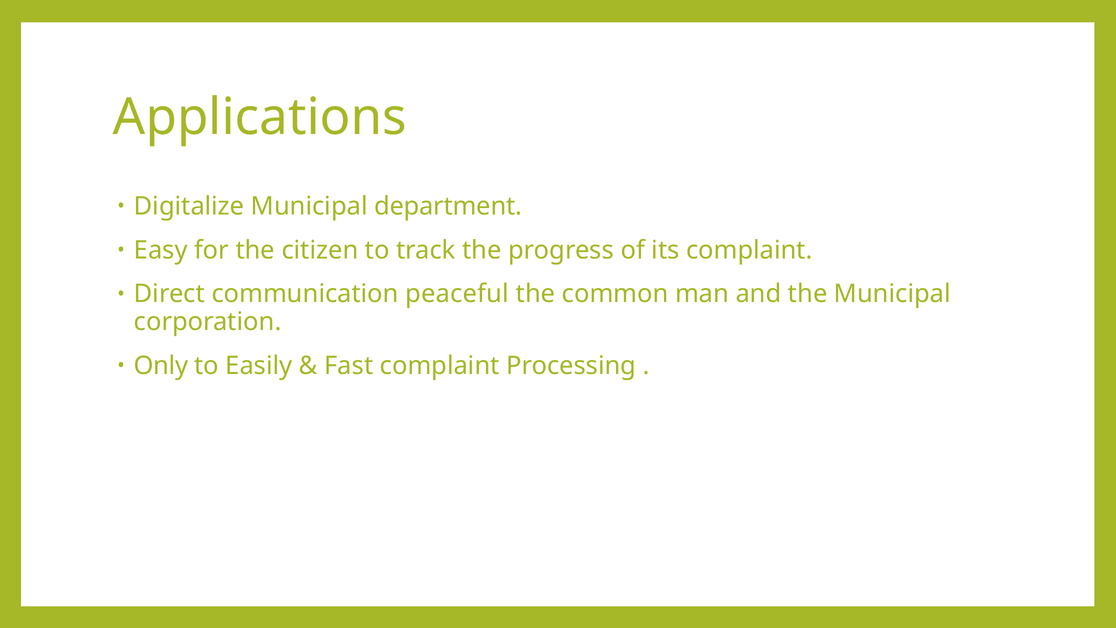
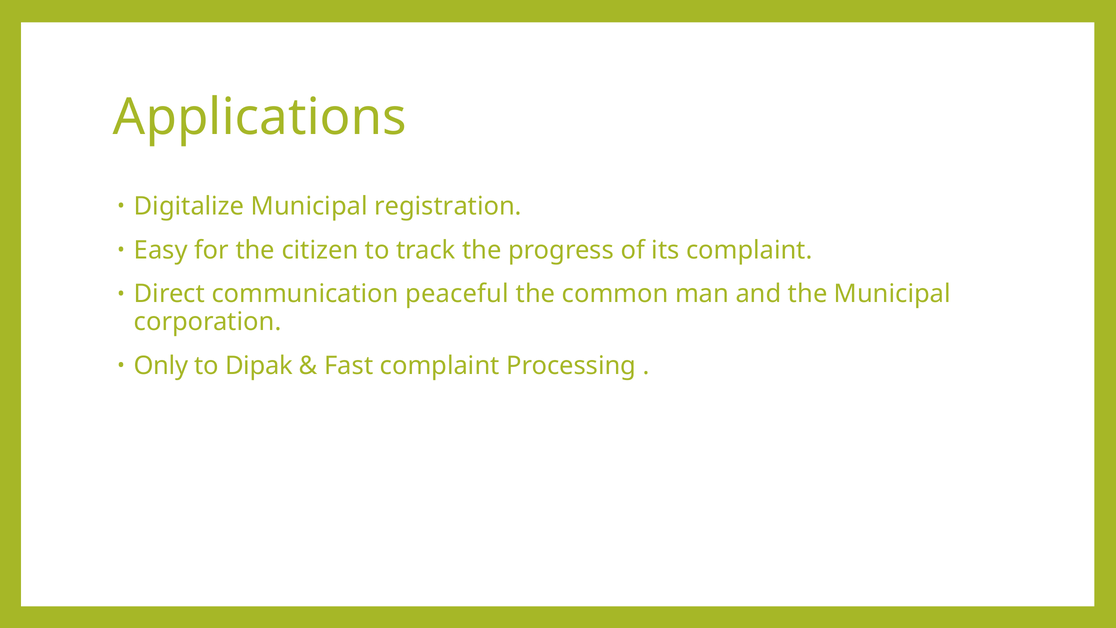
department: department -> registration (448, 206)
Easily: Easily -> Dipak (259, 365)
